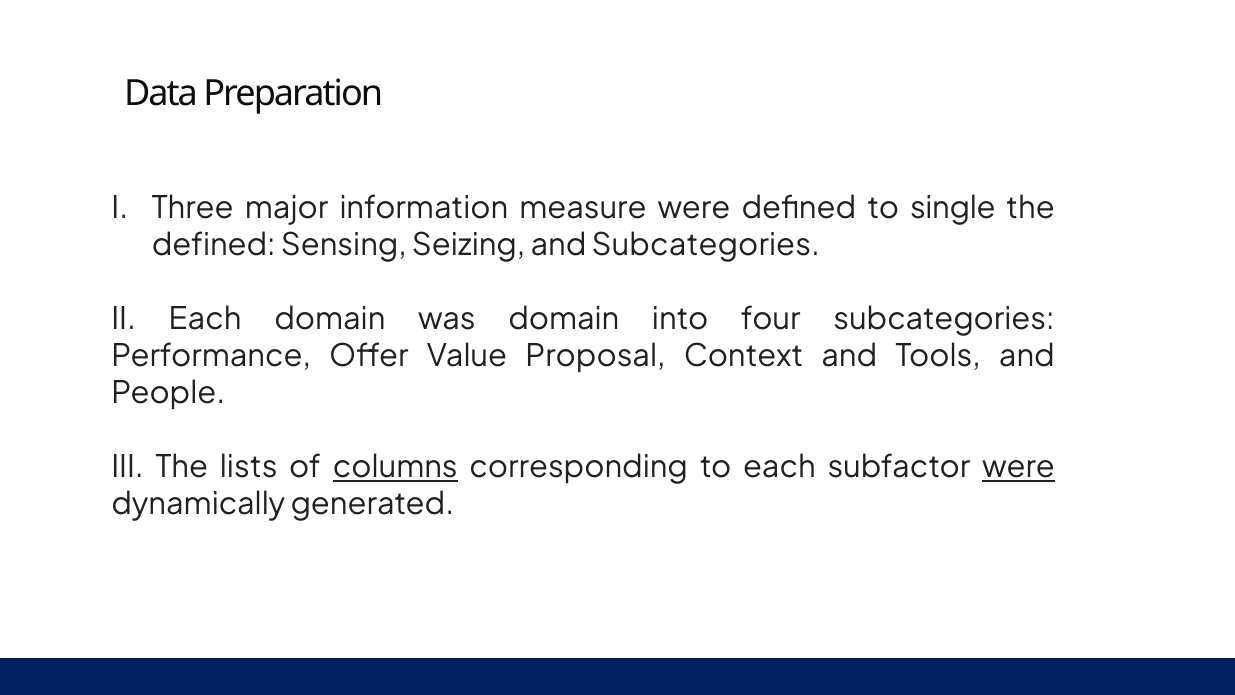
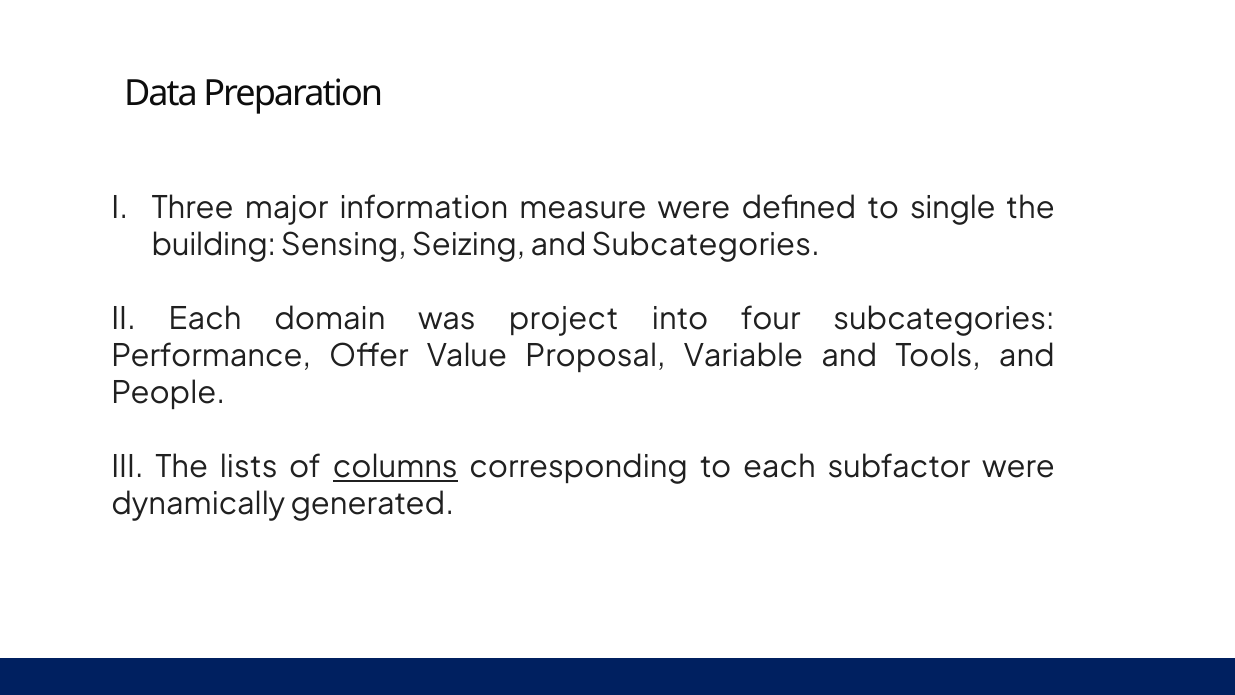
defined: defined -> building (214, 245)
was domain: domain -> project (564, 319)
Context: Context -> Variable (743, 356)
were underline: present -> none (1018, 467)
